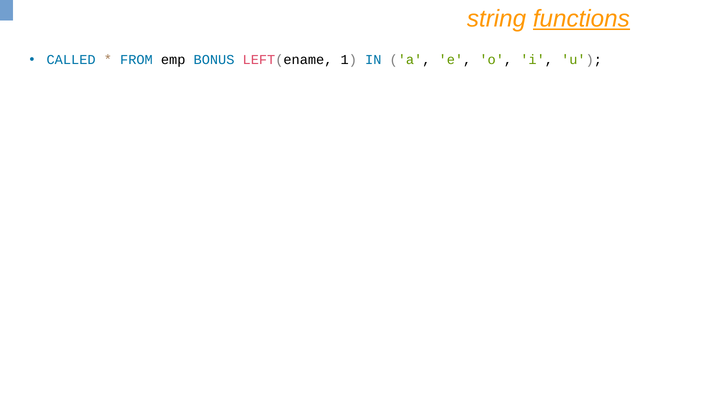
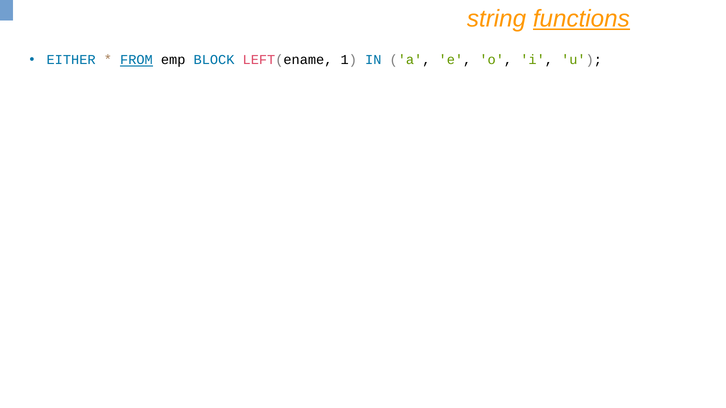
CALLED: CALLED -> EITHER (71, 60)
FROM underline: none -> present (136, 60)
BONUS: BONUS -> BLOCK (214, 60)
